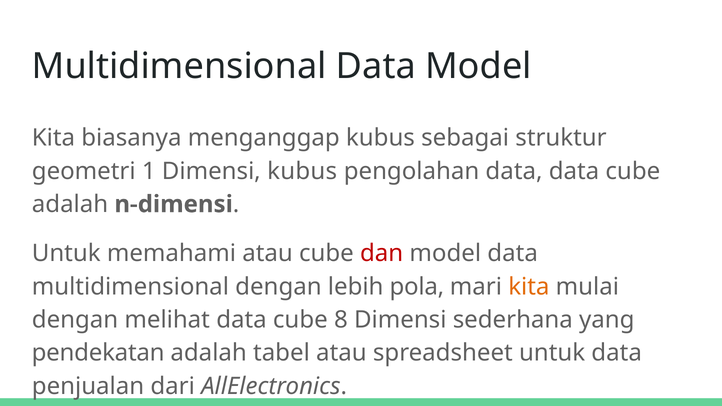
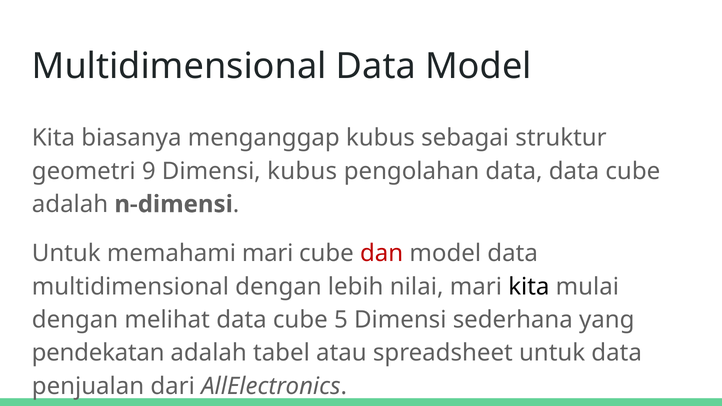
1: 1 -> 9 (149, 171)
memahami atau: atau -> mari (268, 254)
pola: pola -> nilai (417, 287)
kita colour: orange -> black (529, 287)
8: 8 -> 5 (341, 320)
